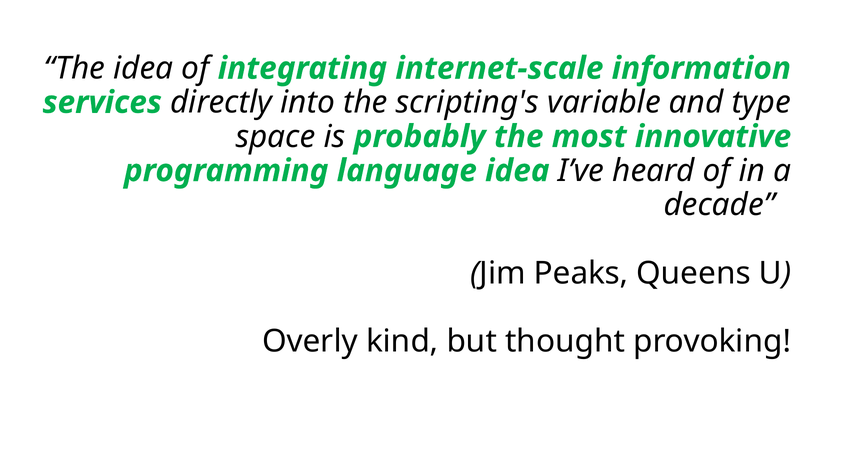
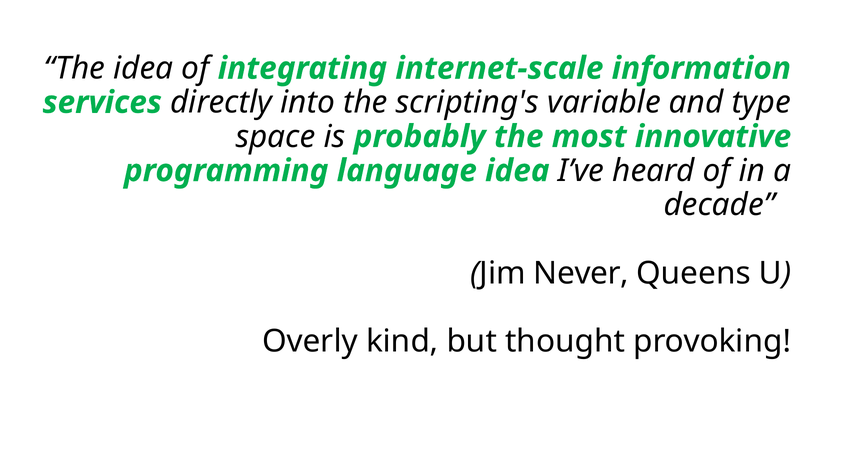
Peaks: Peaks -> Never (581, 273)
